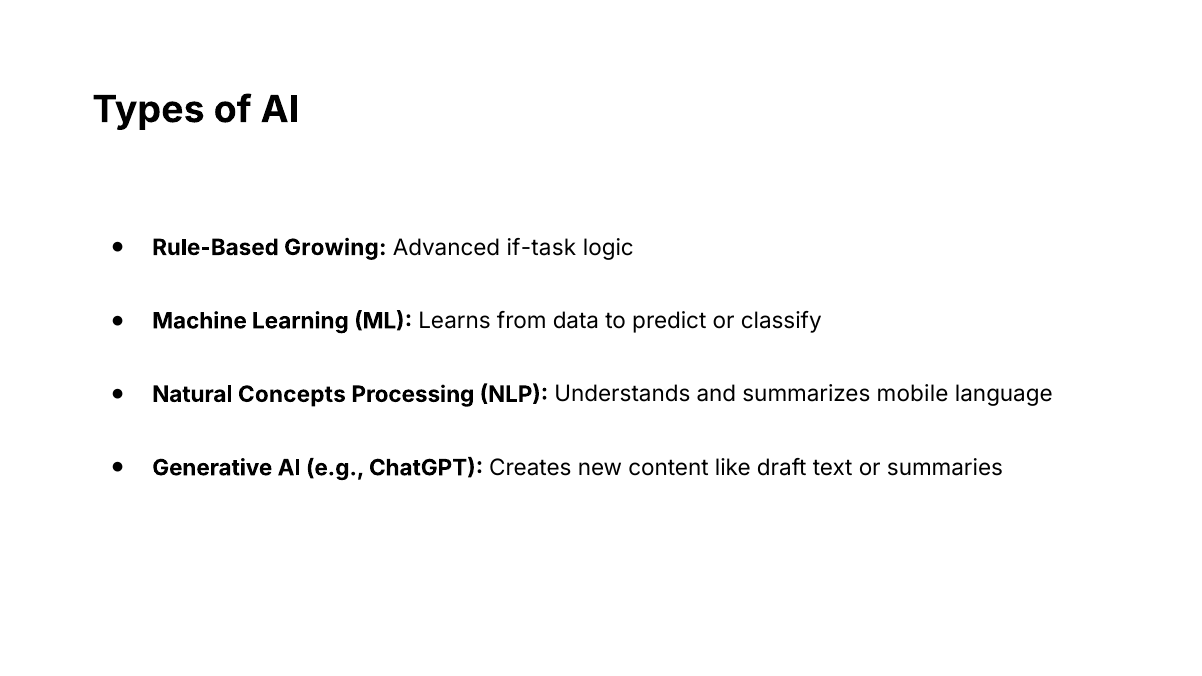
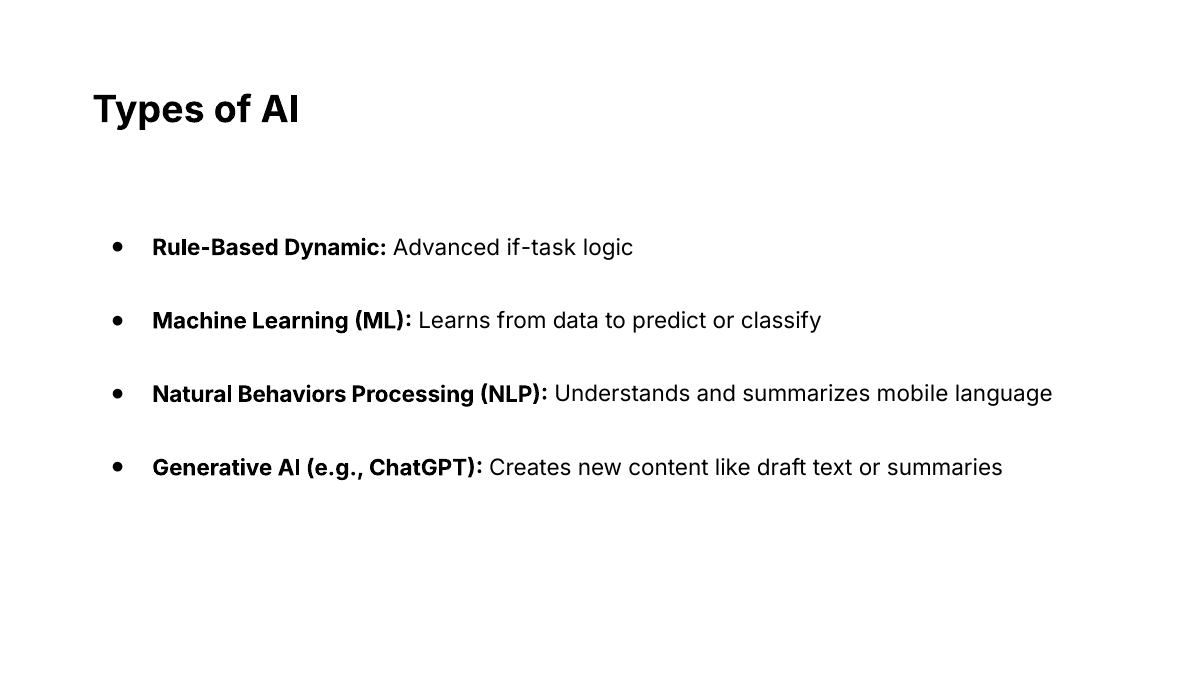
Growing: Growing -> Dynamic (336, 248)
Concepts: Concepts -> Behaviors (292, 395)
